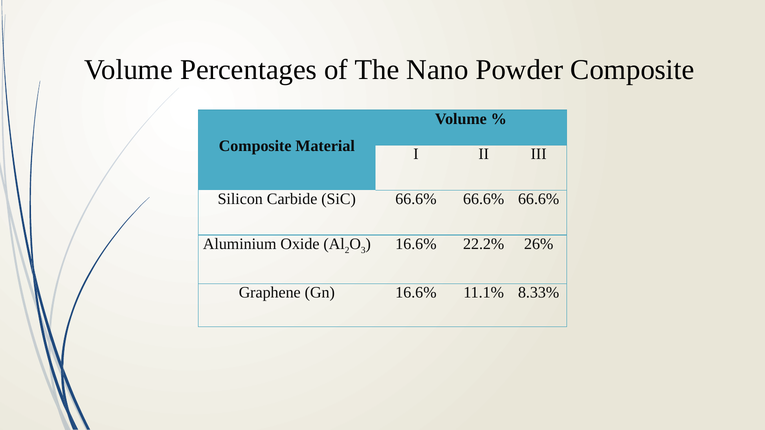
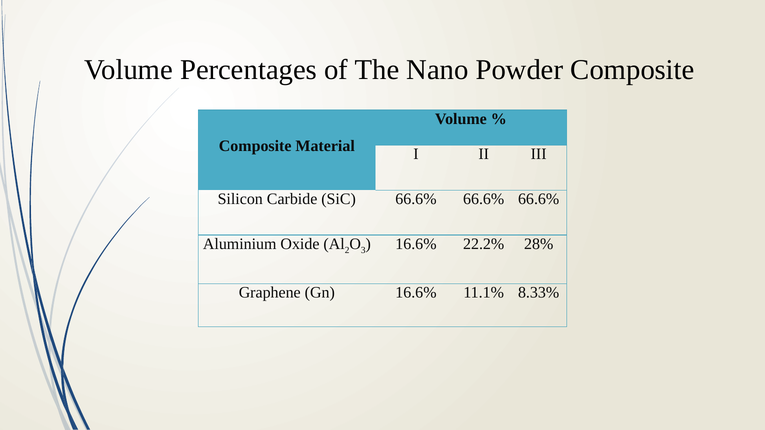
26%: 26% -> 28% (539, 244)
